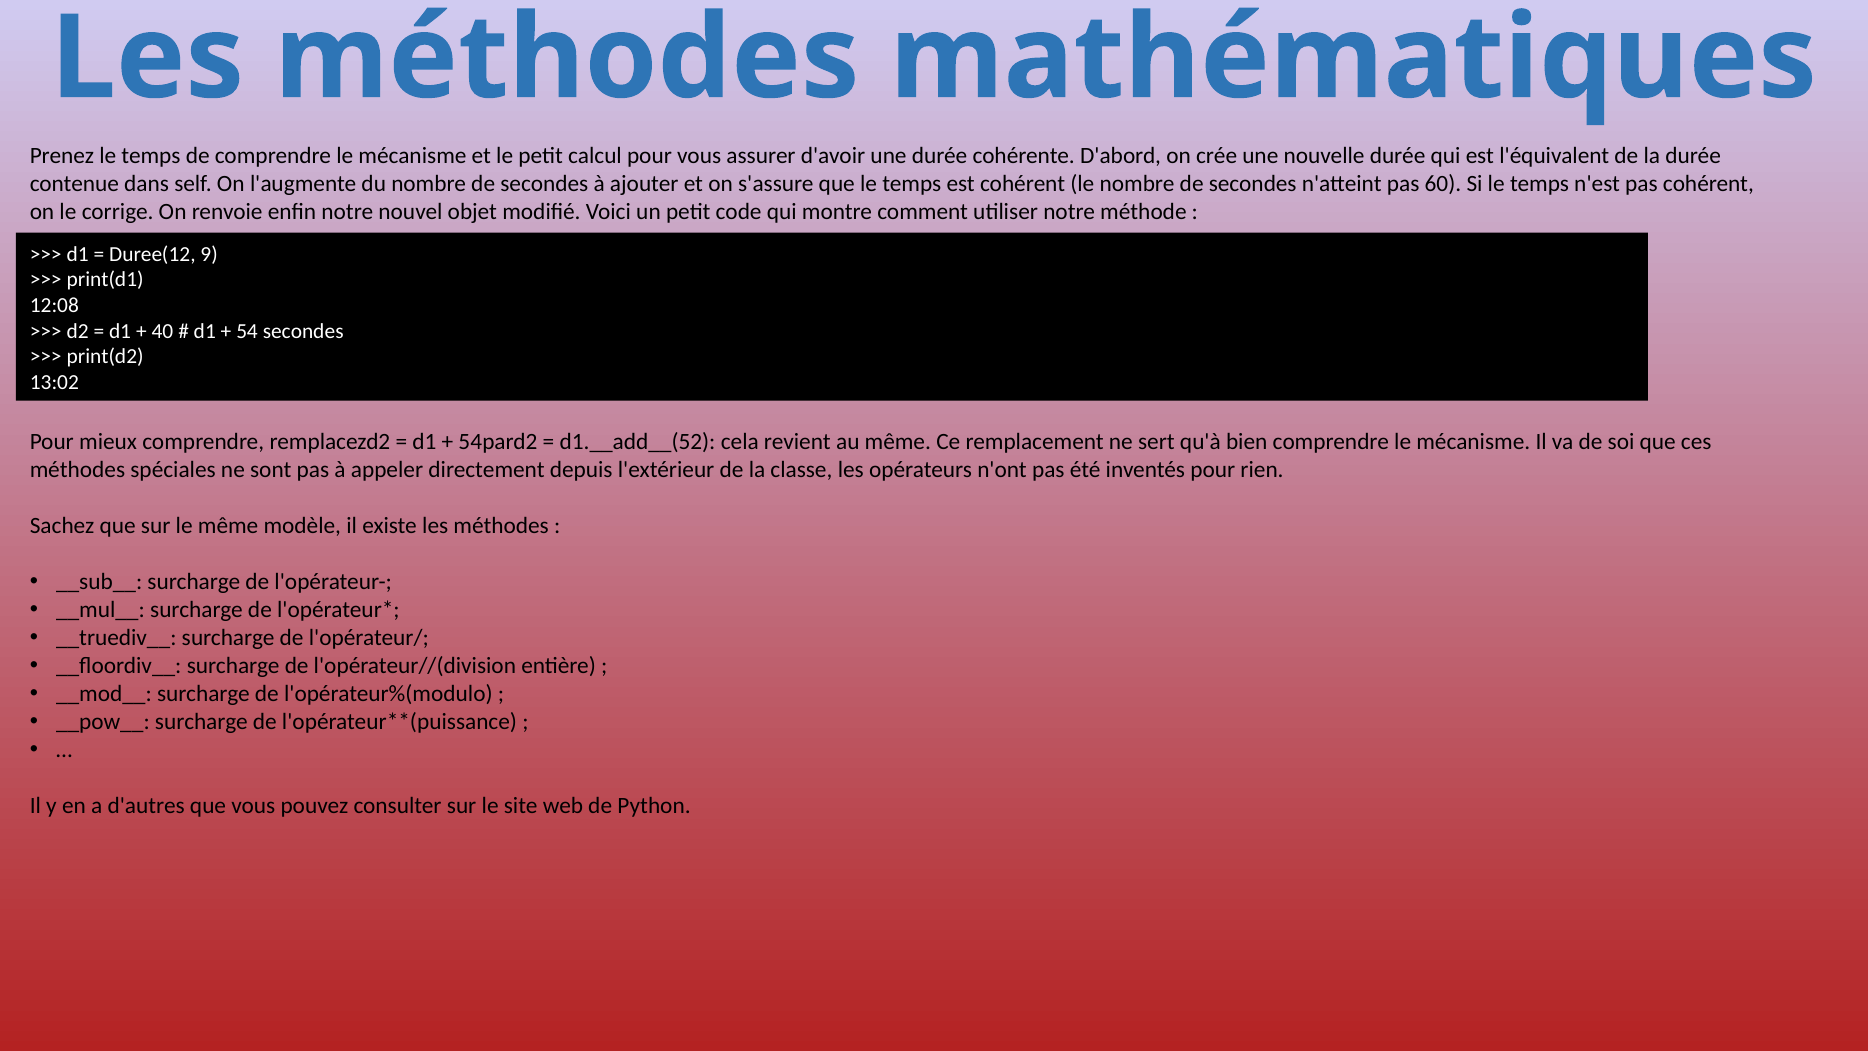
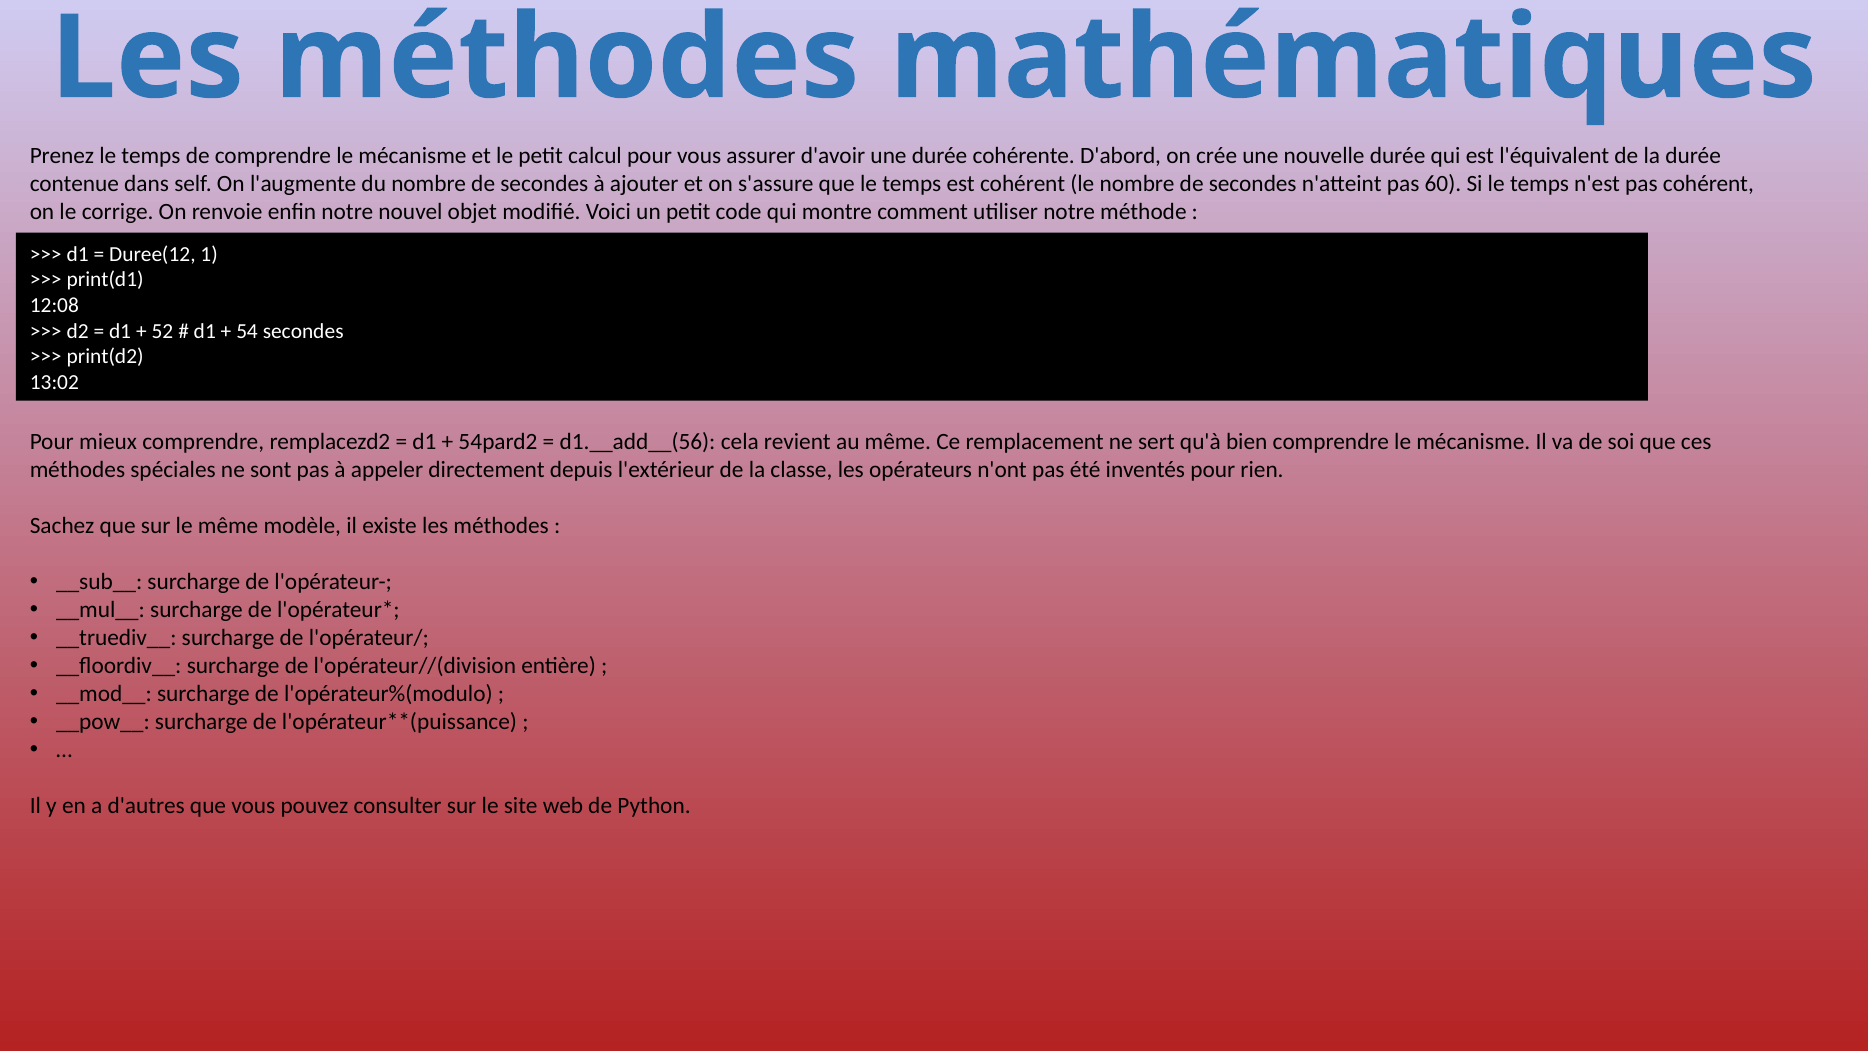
9: 9 -> 1 (209, 254)
40: 40 -> 52 (162, 331)
d1.__add__(52: d1.__add__(52 -> d1.__add__(56 (638, 442)
